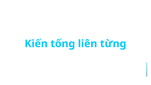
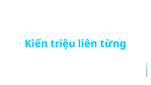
tống: tống -> triệu (63, 44)
